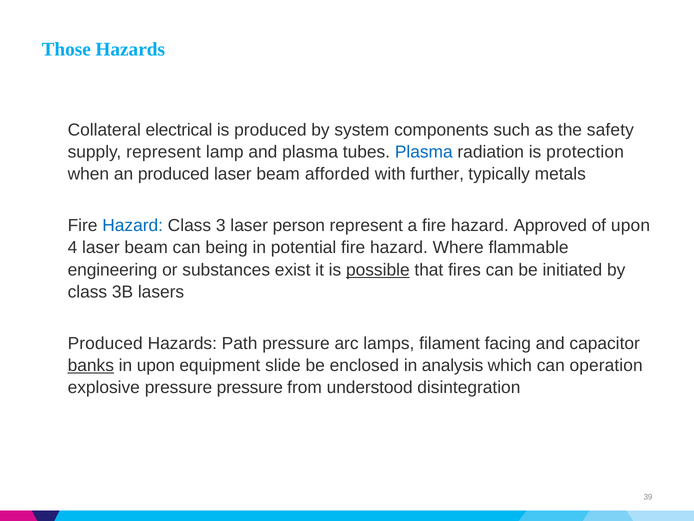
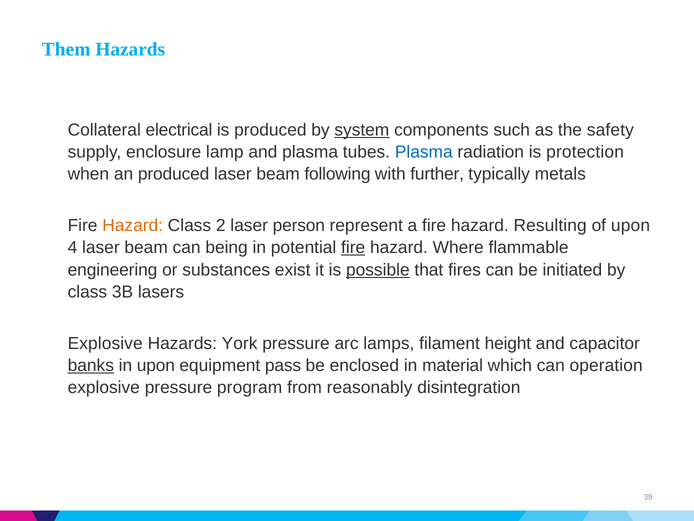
Those: Those -> Them (66, 49)
system underline: none -> present (362, 130)
supply represent: represent -> enclosure (164, 152)
afforded: afforded -> following (337, 174)
Hazard colour: blue -> orange (133, 225)
3: 3 -> 2 (221, 225)
Approved: Approved -> Resulting (550, 225)
fire underline: none -> present (353, 247)
Produced: Produced -> Explosive (105, 343)
Path: Path -> York (240, 343)
facing: facing -> height (508, 343)
slide: slide -> pass (283, 365)
analysis: analysis -> material (453, 365)
pressure pressure: pressure -> program (250, 387)
understood: understood -> reasonably (370, 387)
